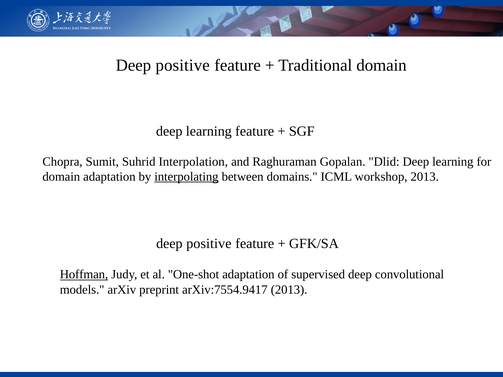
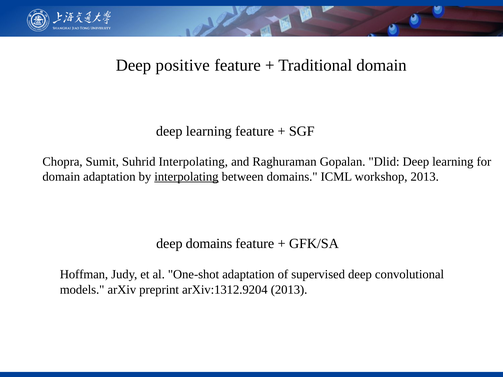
Suhrid Interpolation: Interpolation -> Interpolating (193, 162)
positive: positive -> domains (209, 244)
Hoffman underline: present -> none (84, 275)
arXiv:7554.9417: arXiv:7554.9417 -> arXiv:1312.9204 (225, 290)
